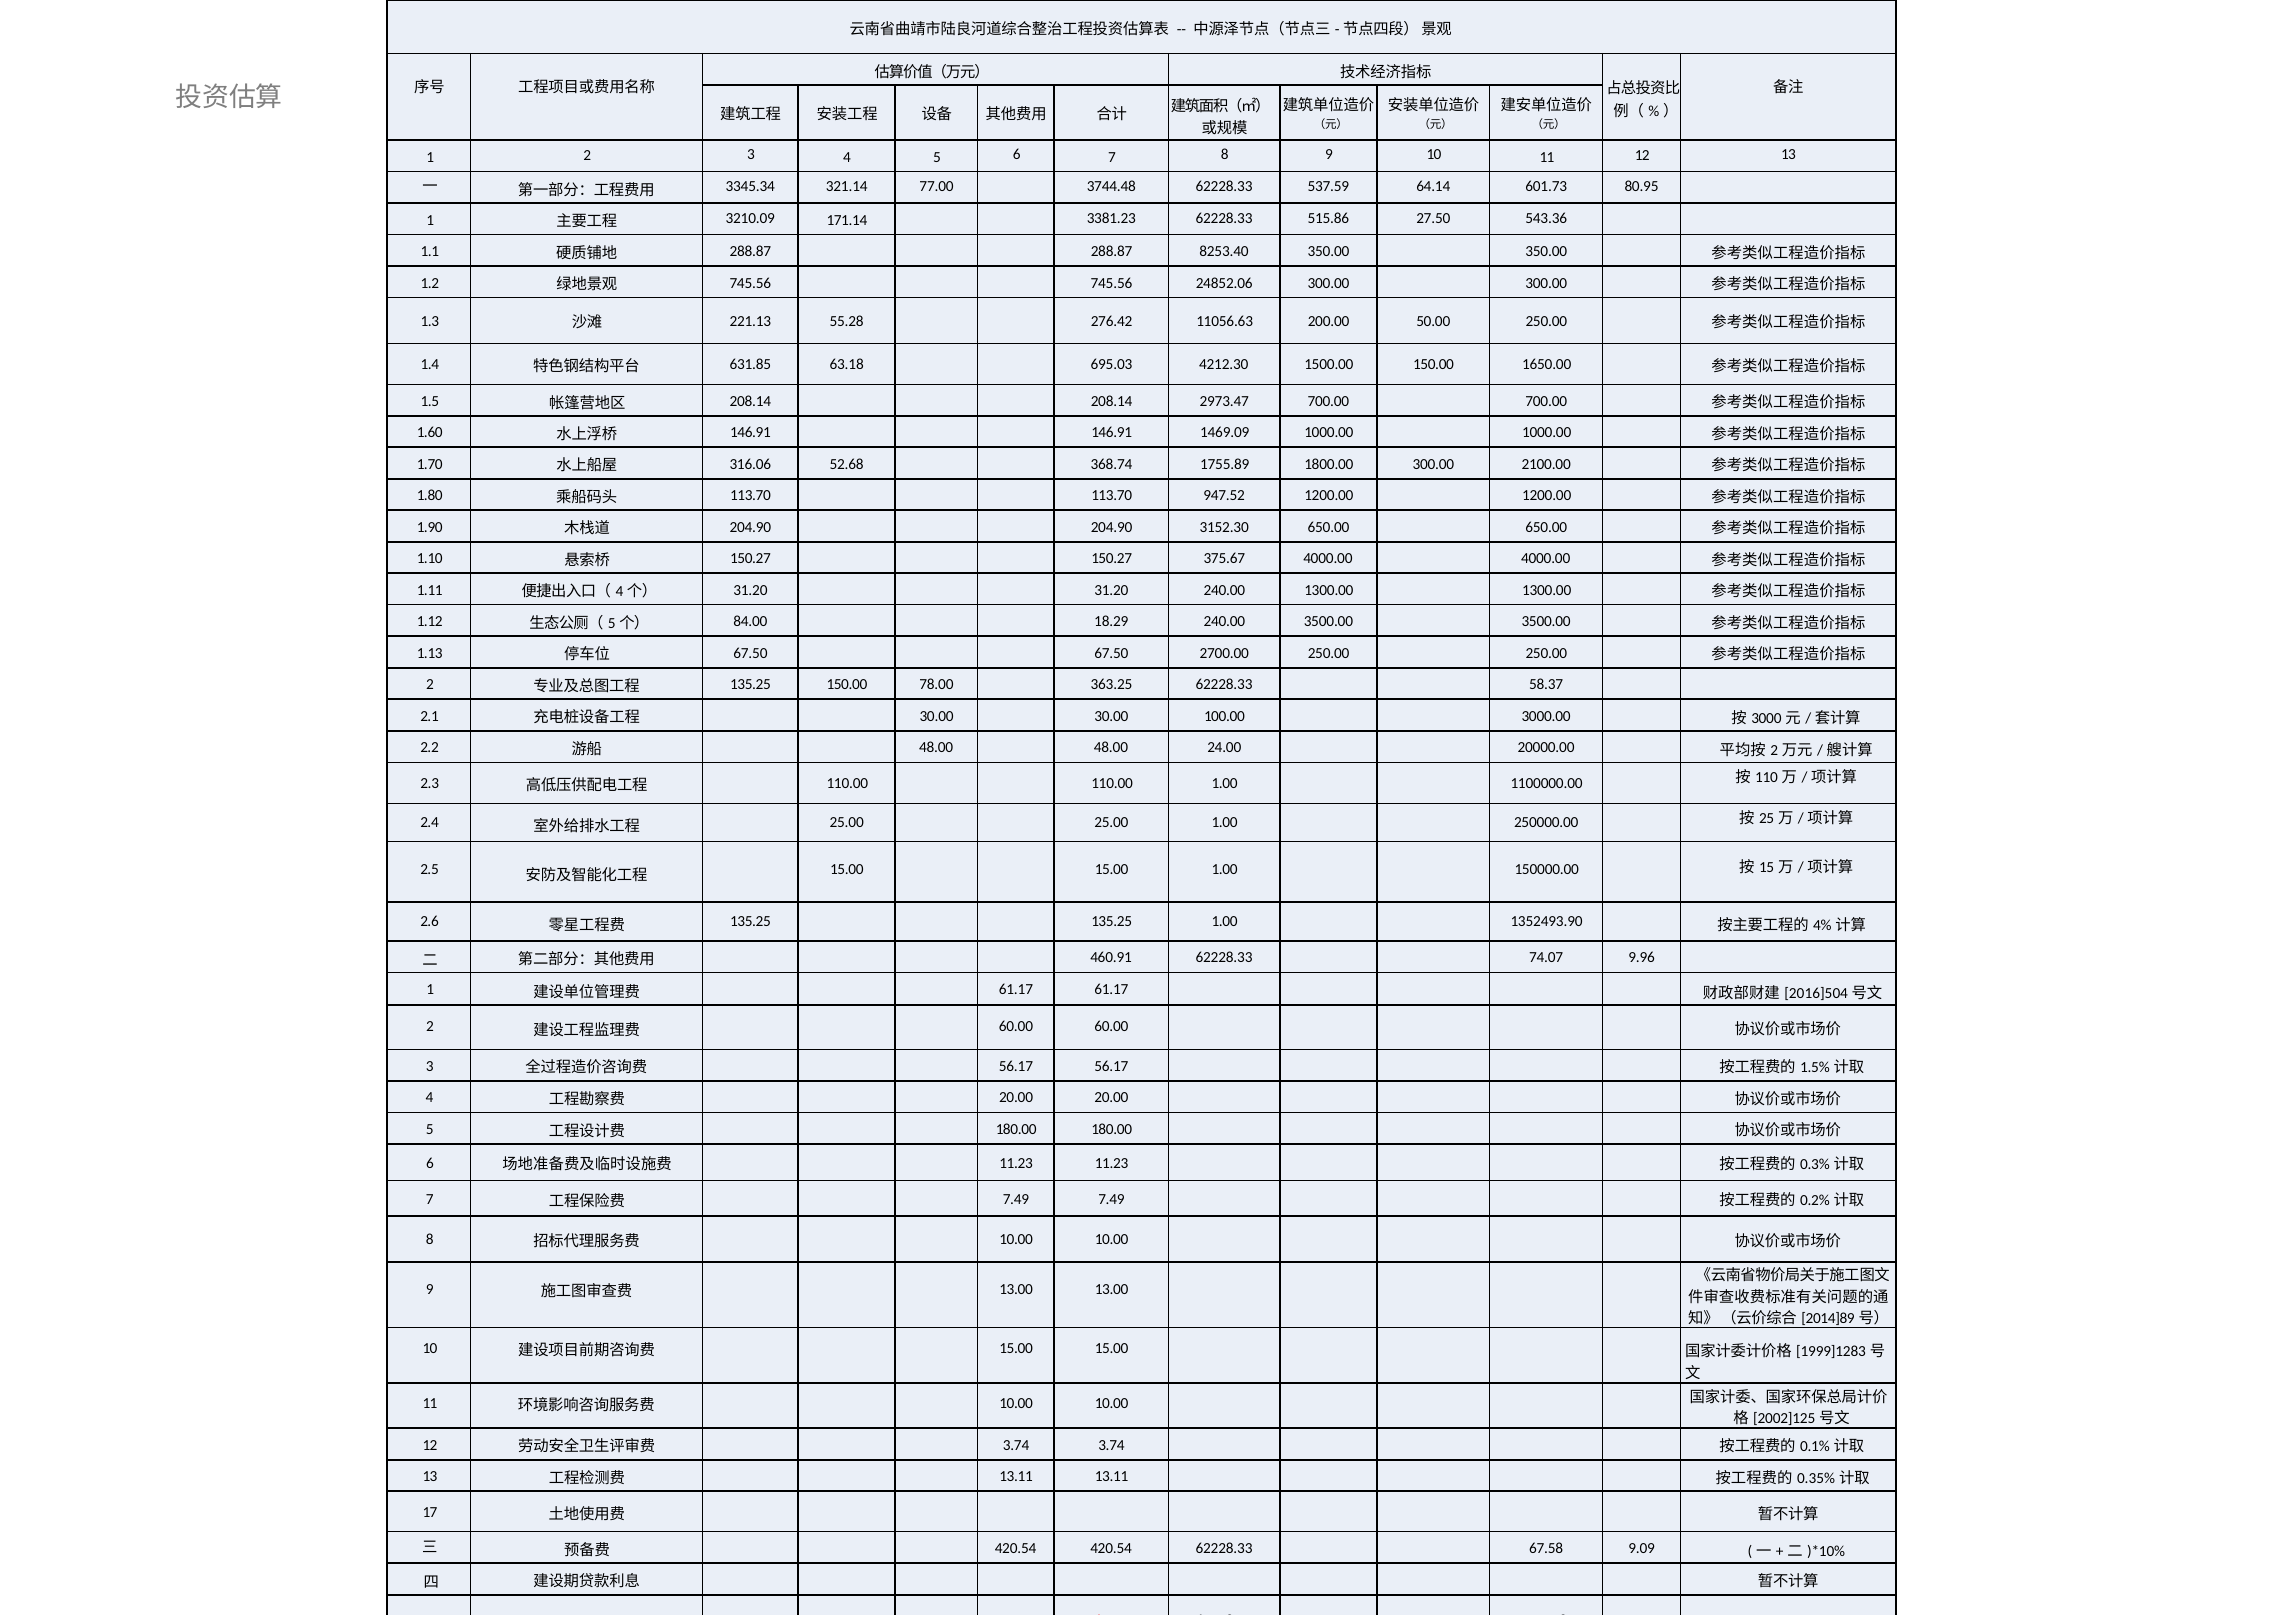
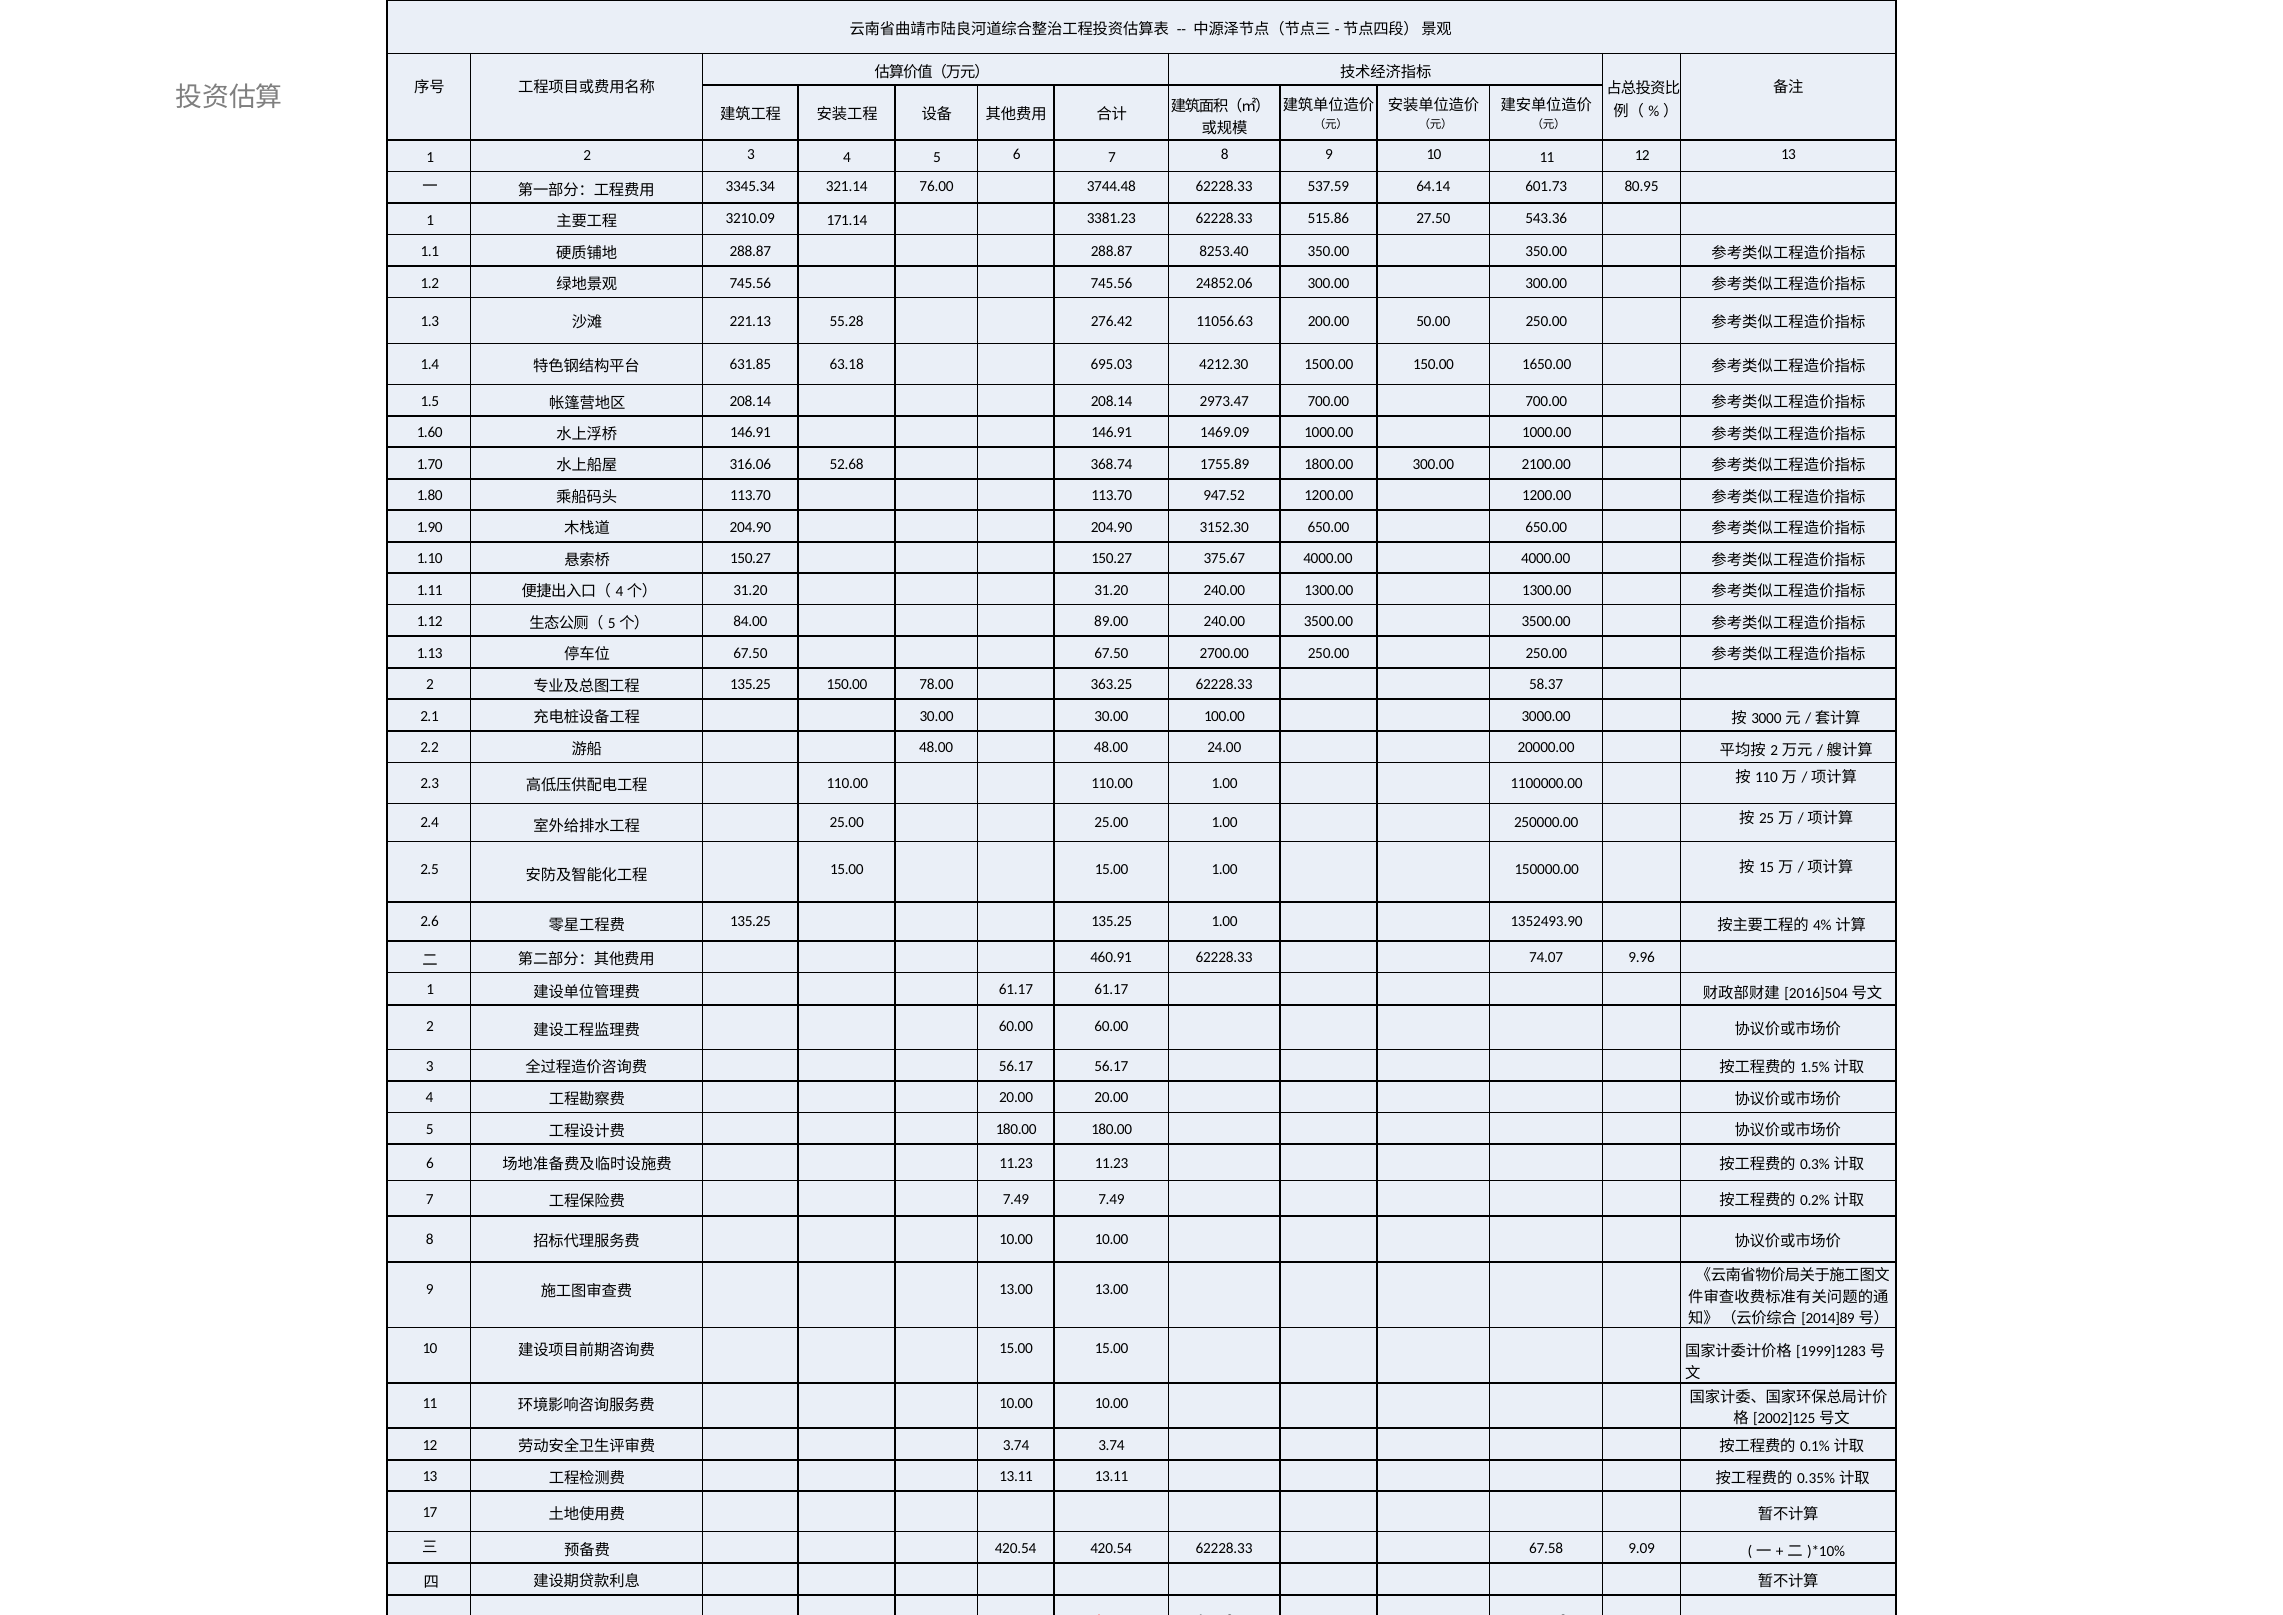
77.00: 77.00 -> 76.00 (937, 186)
18.29: 18.29 -> 89.00 (1111, 621)
